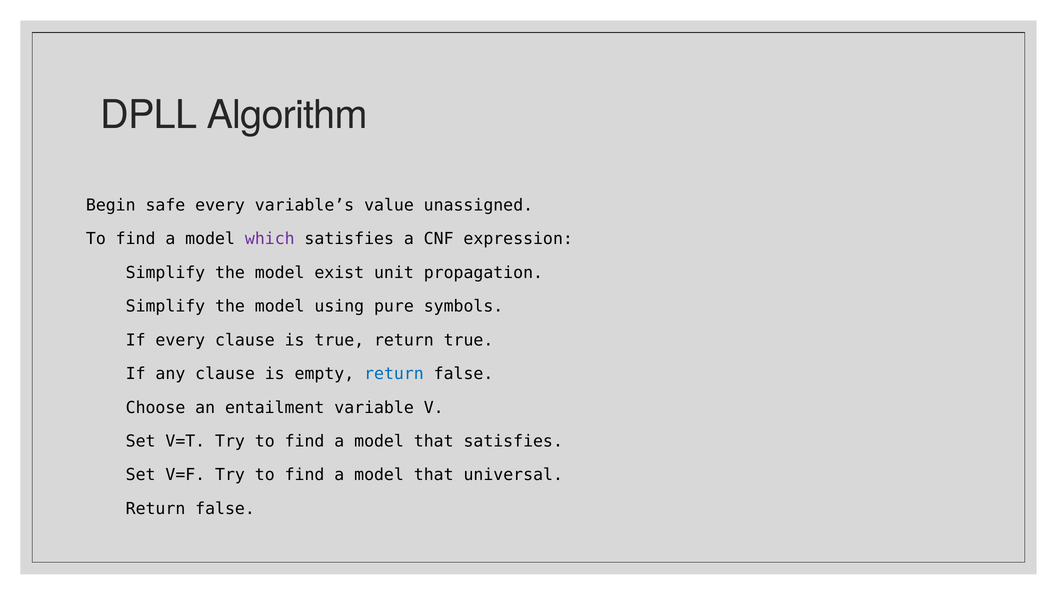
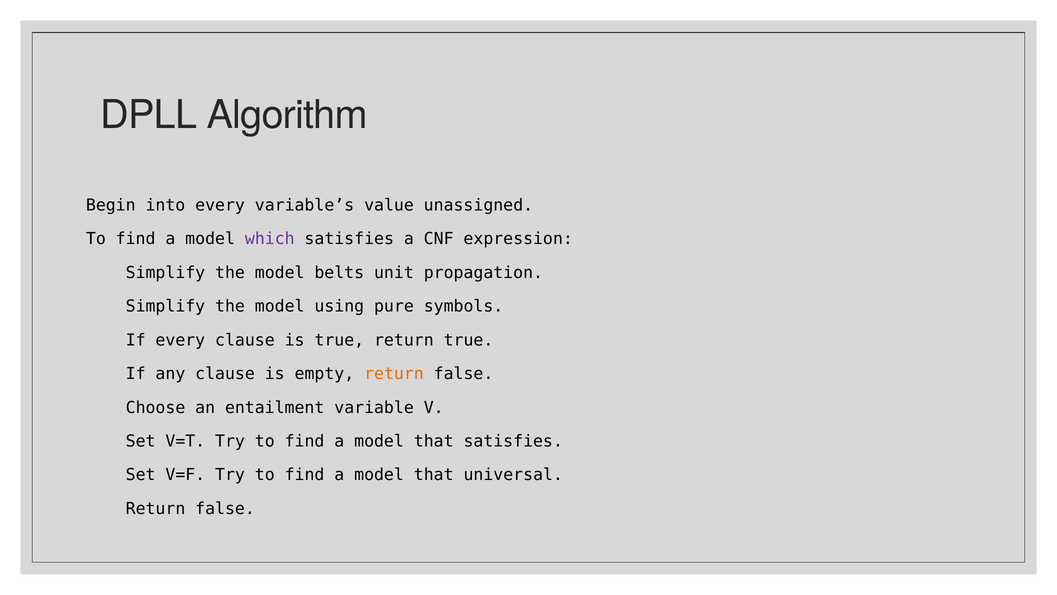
safe: safe -> into (165, 205)
exist: exist -> belts (339, 272)
return colour: blue -> orange (394, 374)
